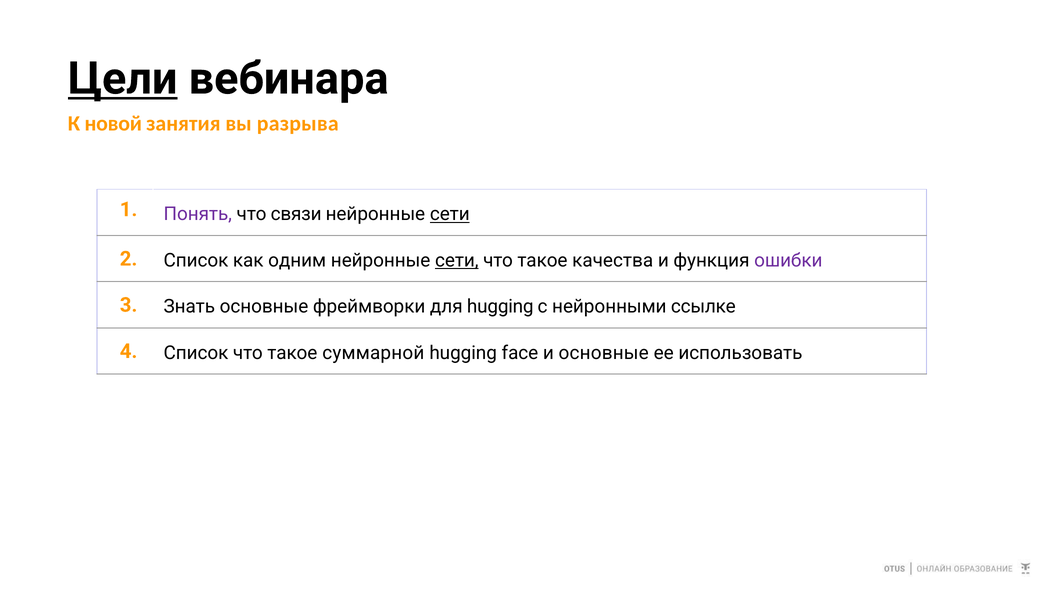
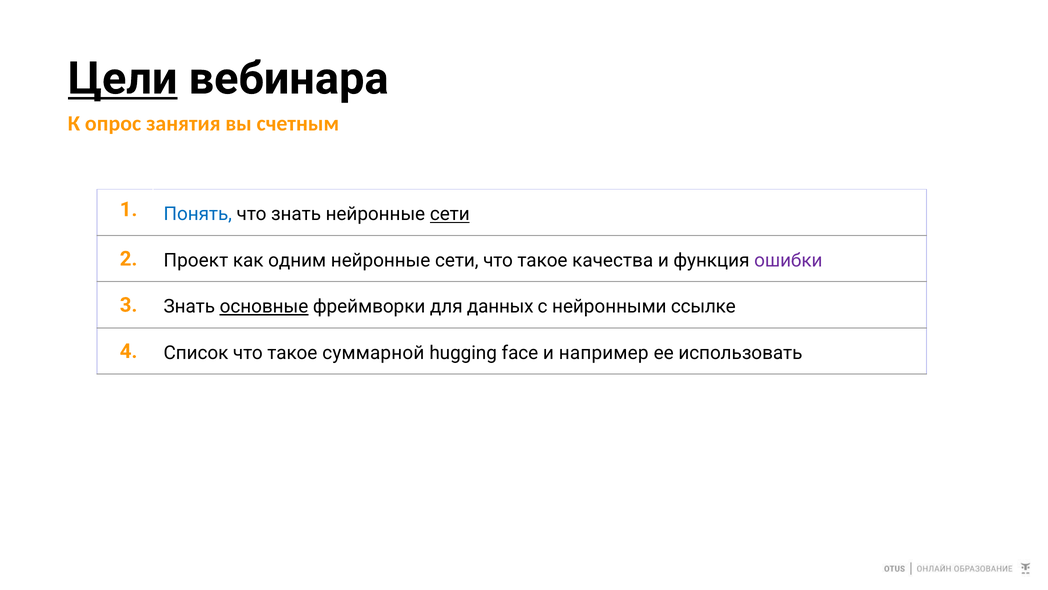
новой: новой -> опрос (113, 123)
разрыва: разрыва -> счетным (298, 123)
Понять colour: purple -> blue (198, 214)
что связи: связи -> знать (296, 214)
2 Список: Список -> Проект (196, 260)
сети underline: present -> none (457, 260)
основные underline: none -> present (264, 306)
для hugging: hugging -> данных (500, 306)
и основные: основные -> например (604, 353)
